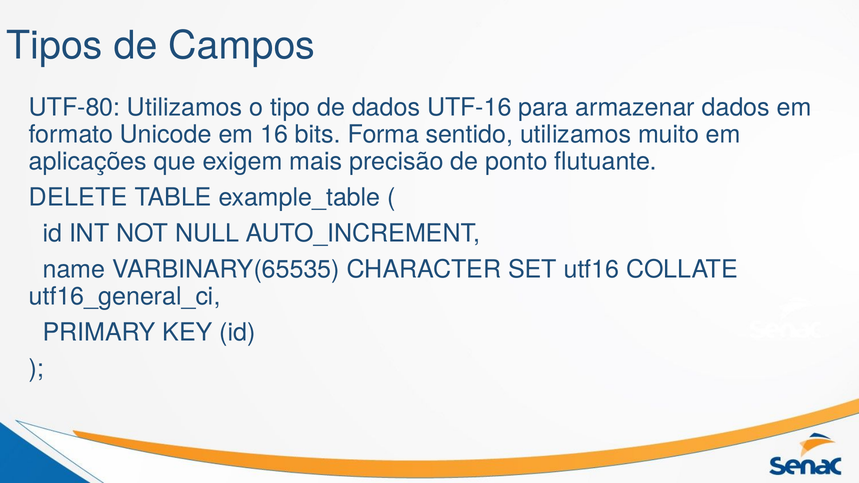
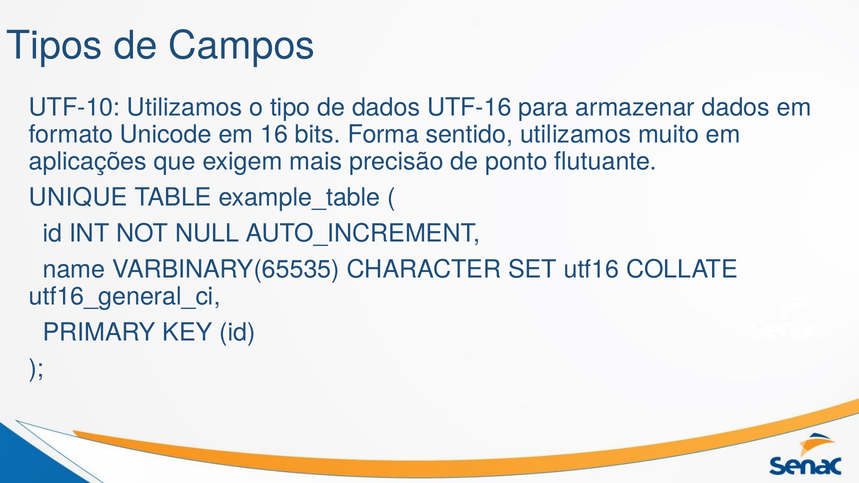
UTF-80: UTF-80 -> UTF-10 (75, 108)
DELETE: DELETE -> UNIQUE (78, 198)
